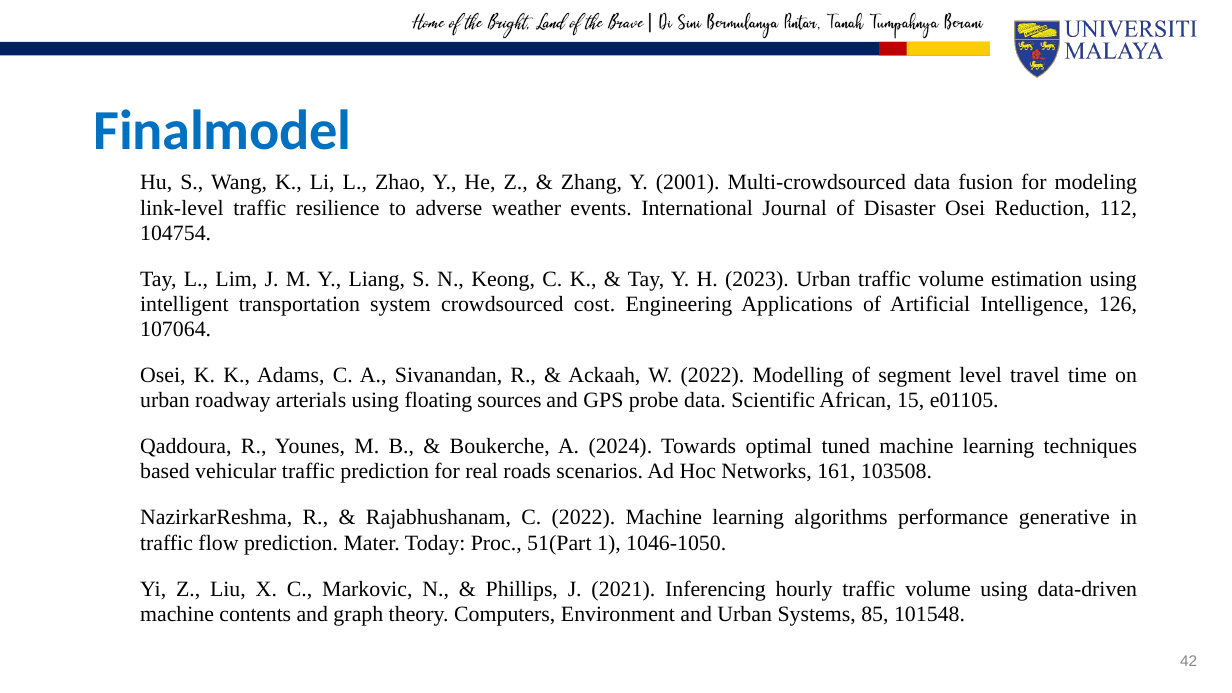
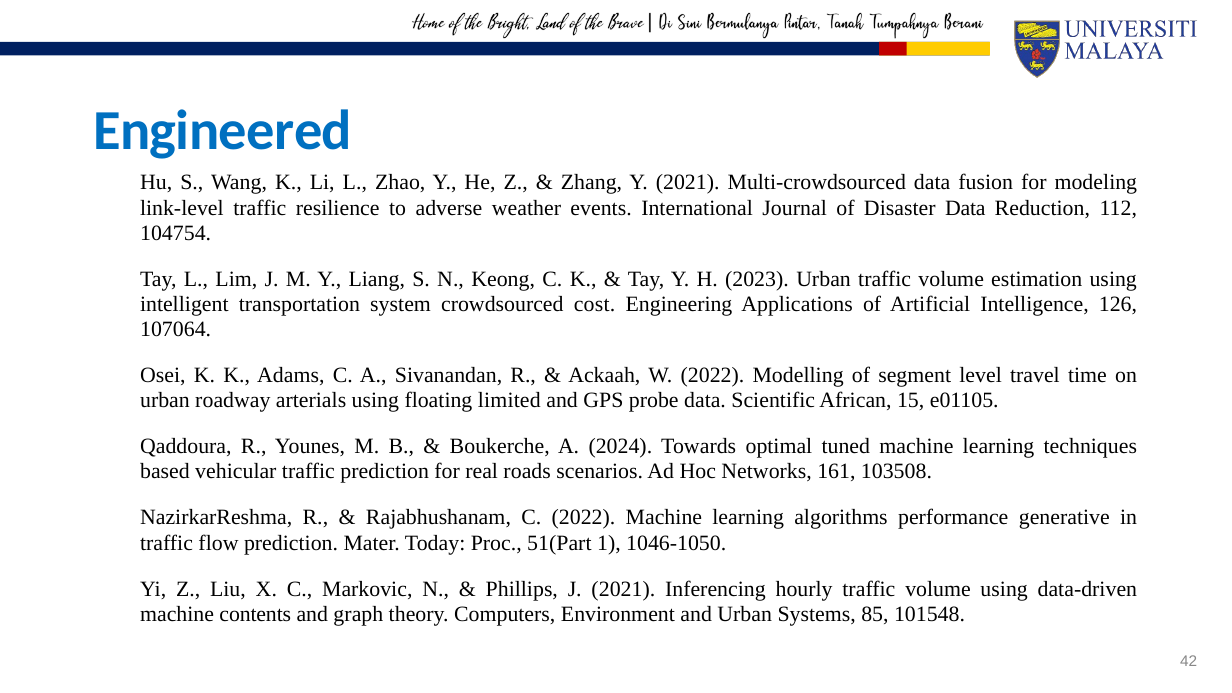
Finalmodel: Finalmodel -> Engineered (223, 131)
Y 2001: 2001 -> 2021 (688, 183)
Disaster Osei: Osei -> Data (965, 208)
sources: sources -> limited (509, 401)
